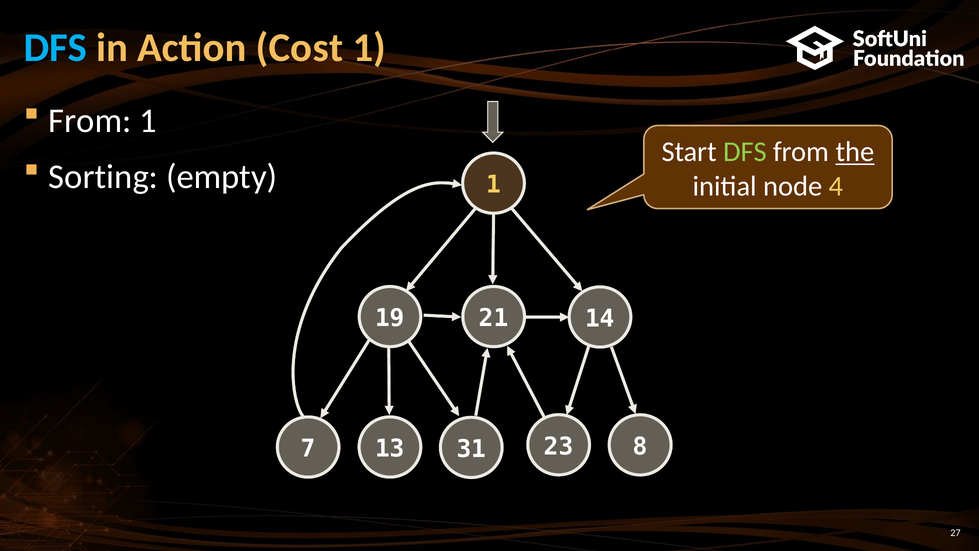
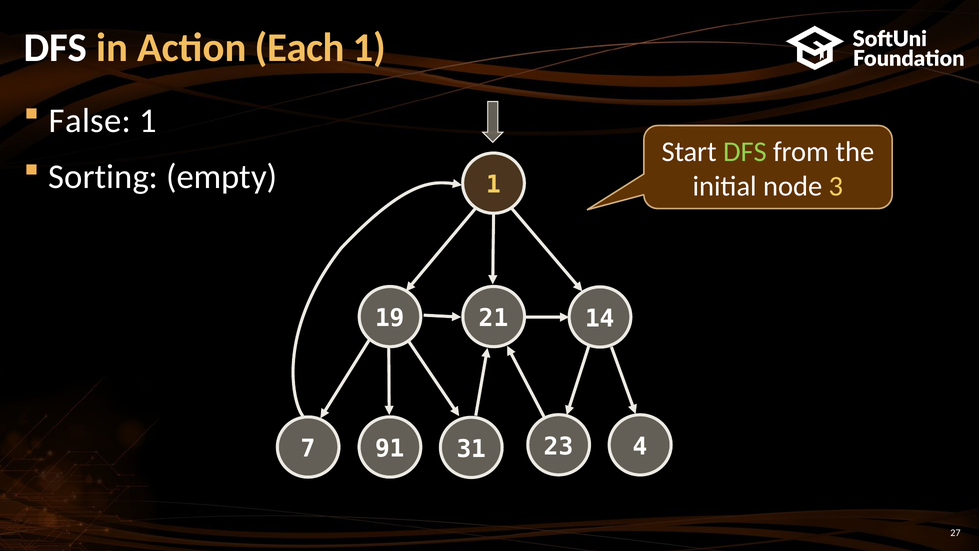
DFS colour: light blue -> white (55, 48)
Cost: Cost -> Each (300, 48)
From: From -> False (90, 121)
the underline: present -> none (855, 152)
4: 4 -> 3 (836, 186)
8: 8 -> 4 (640, 446)
13: 13 -> 91 (390, 449)
